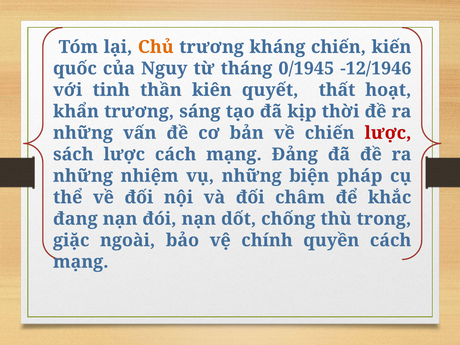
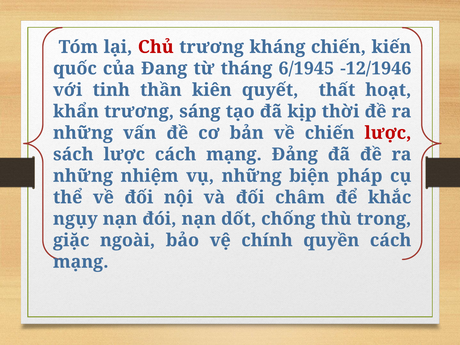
Chủ colour: orange -> red (156, 47)
Nguy: Nguy -> Đang (164, 68)
0/1945: 0/1945 -> 6/1945 (306, 68)
đang: đang -> ngụy (75, 219)
